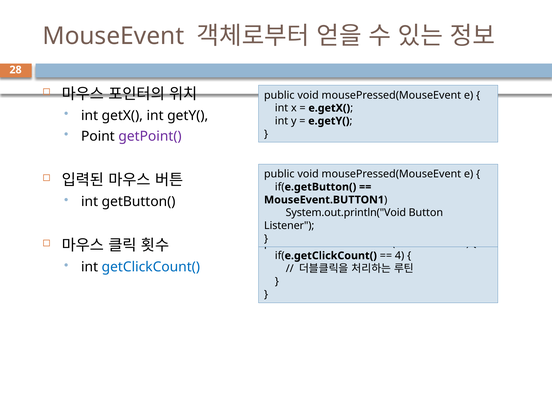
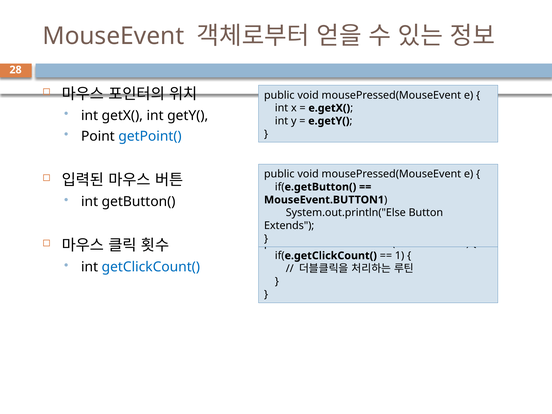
getPoint( colour: purple -> blue (150, 136)
System.out.println("Void: System.out.println("Void -> System.out.println("Else (346, 213)
Listener: Listener -> Extends (289, 226)
4: 4 -> 1 (400, 256)
